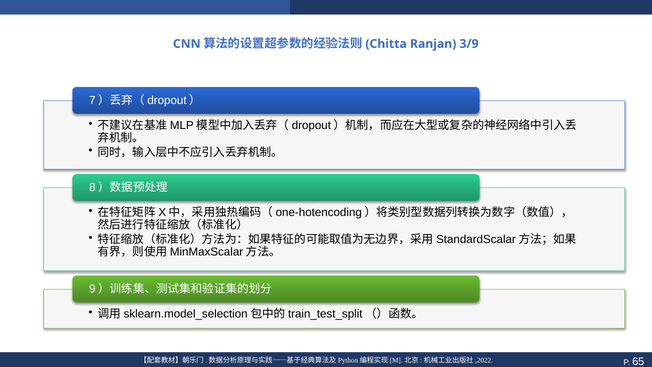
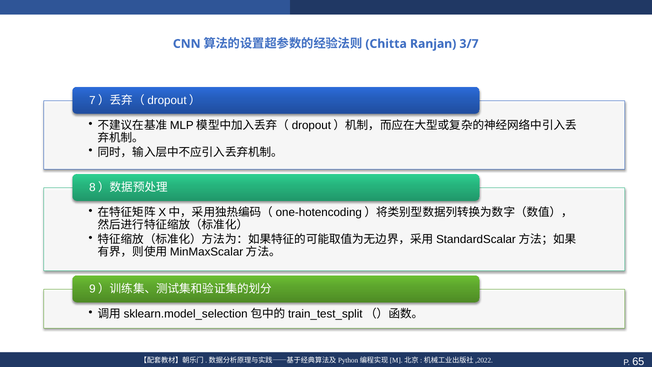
3/9: 3/9 -> 3/7 (469, 44)
